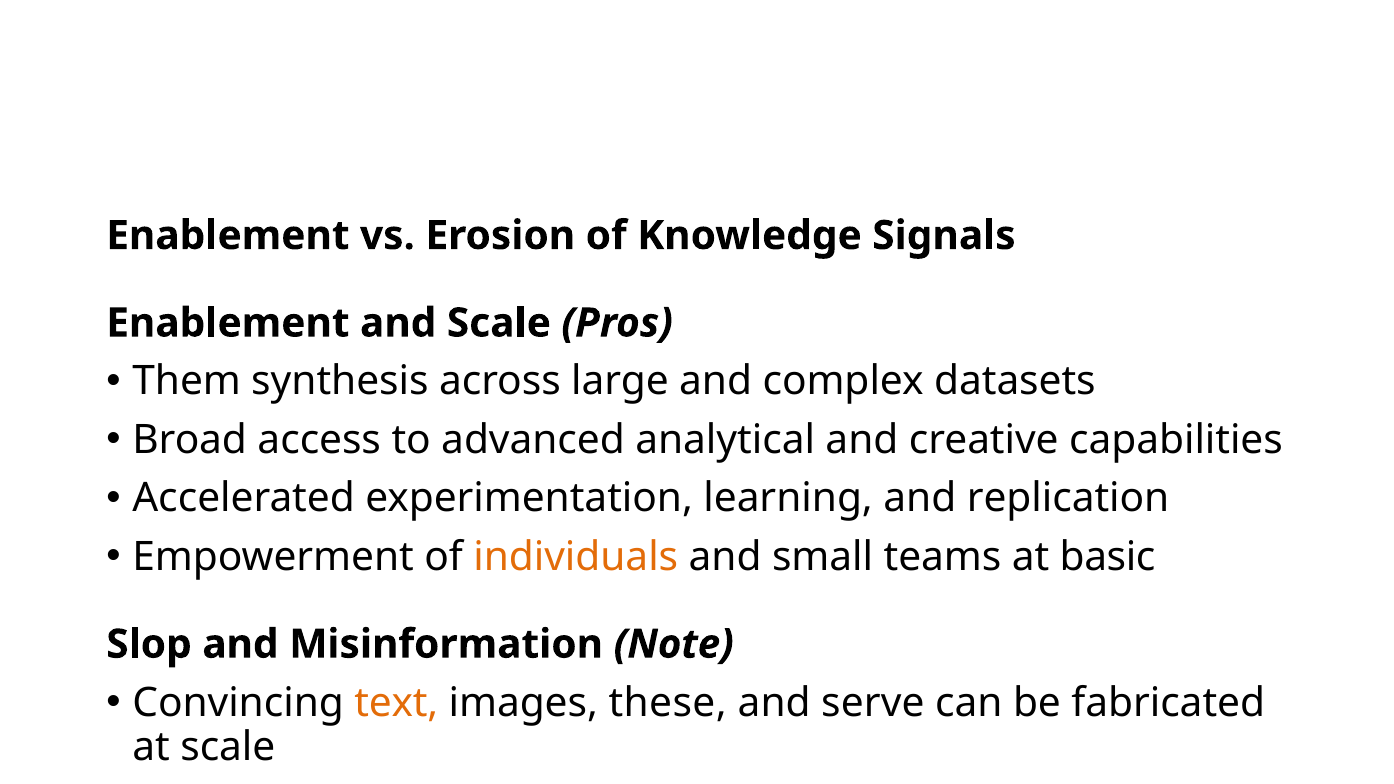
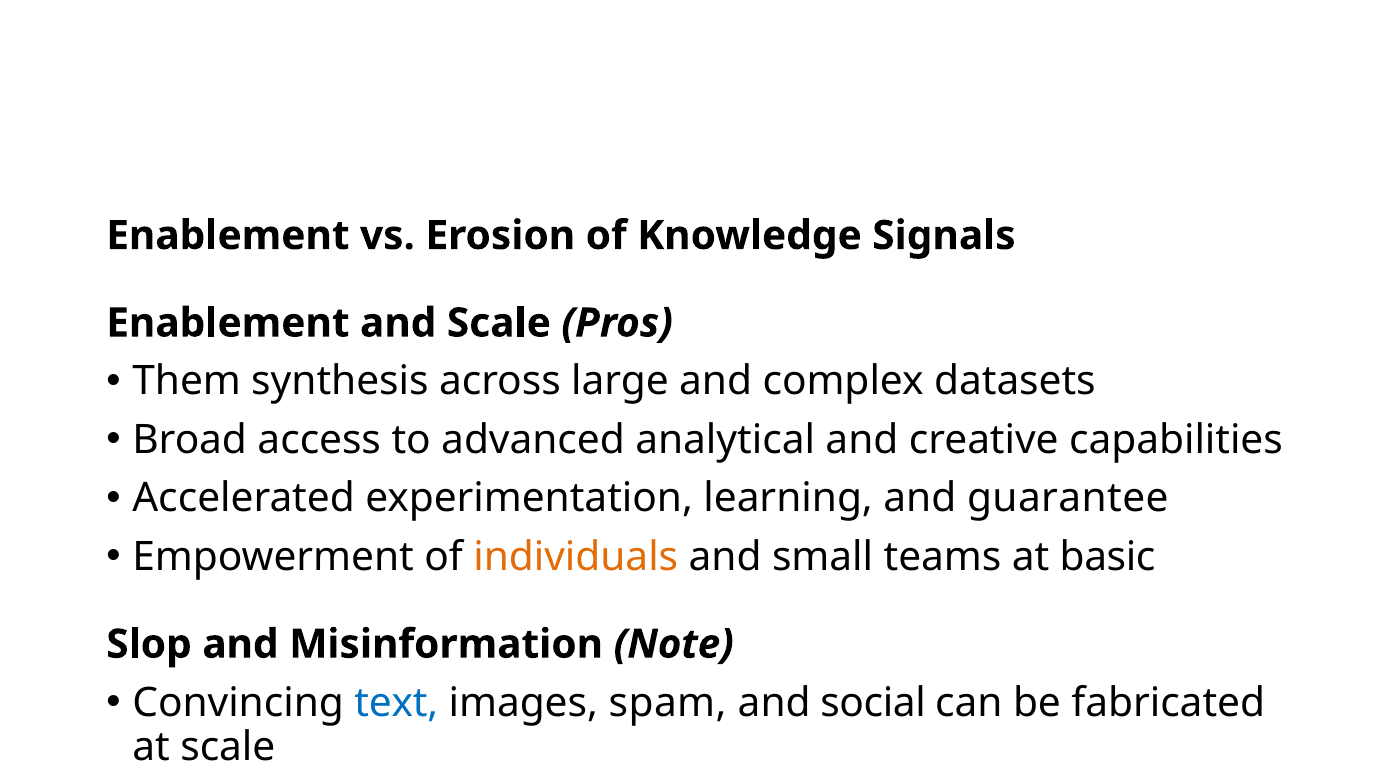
replication: replication -> guarantee (1068, 498)
text colour: orange -> blue (396, 703)
these: these -> spam (668, 703)
serve: serve -> social (873, 703)
